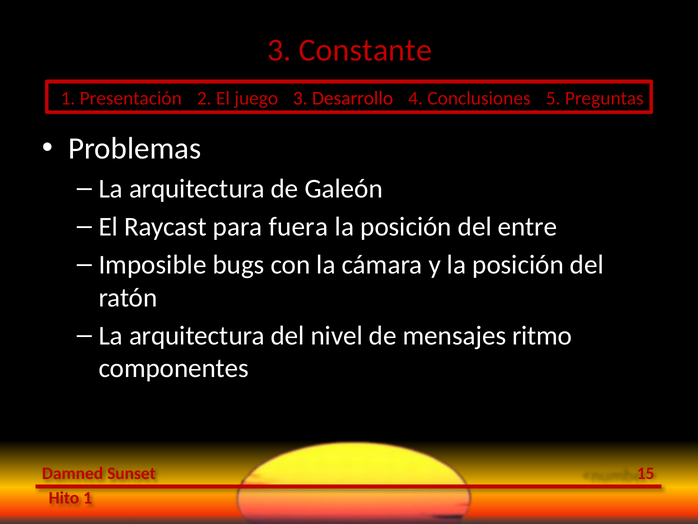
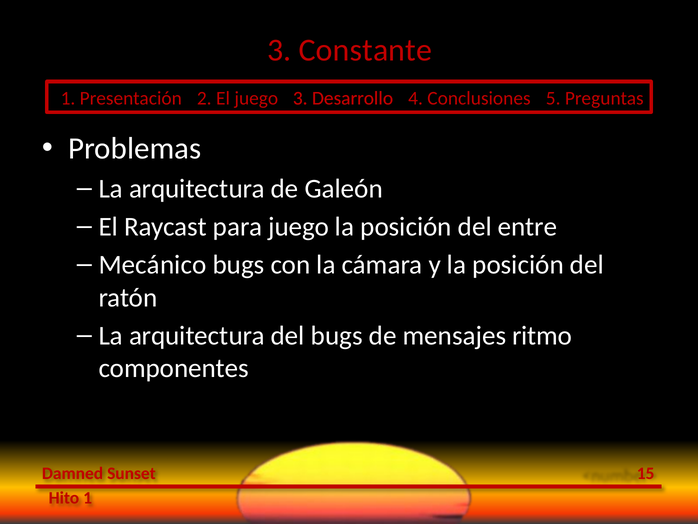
para fuera: fuera -> juego (299, 227)
Imposible: Imposible -> Mecánico (153, 265)
del nivel: nivel -> bugs (337, 335)
